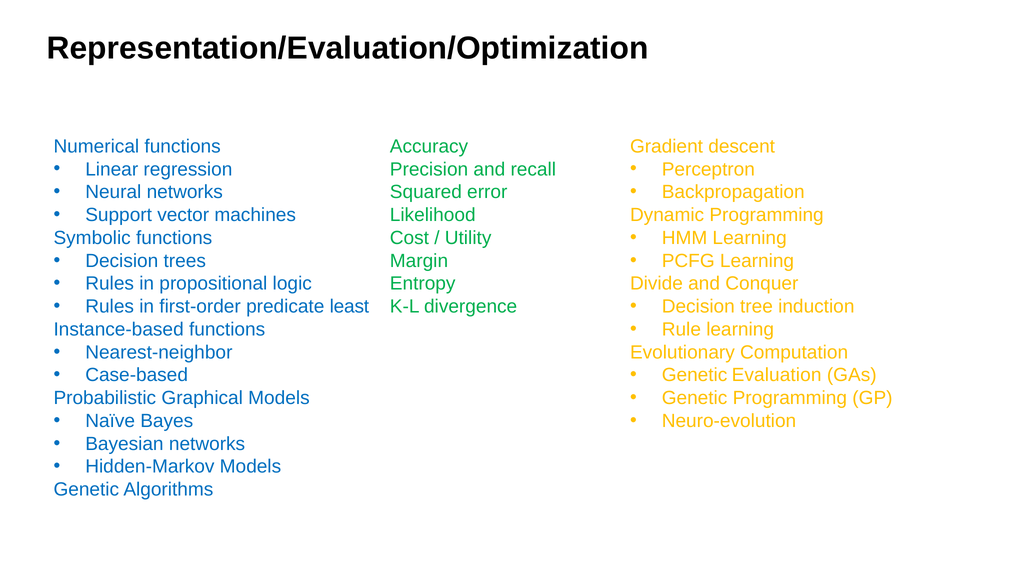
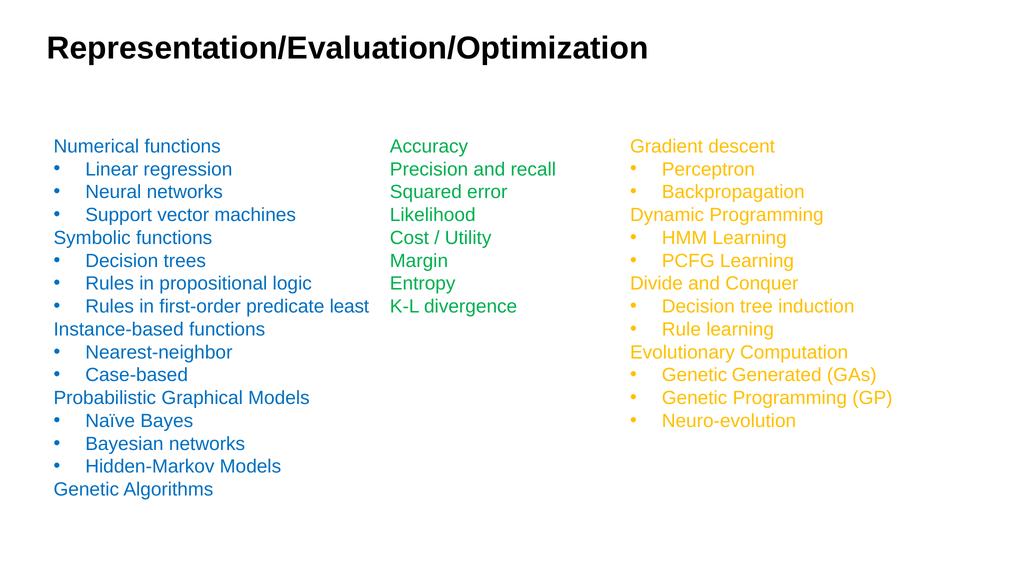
Evaluation: Evaluation -> Generated (777, 375)
